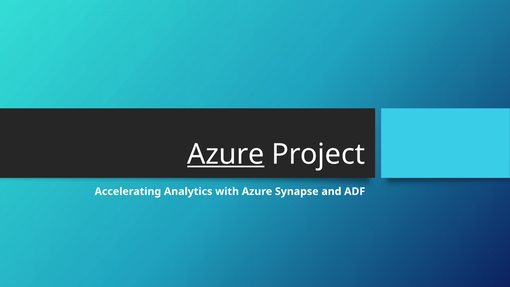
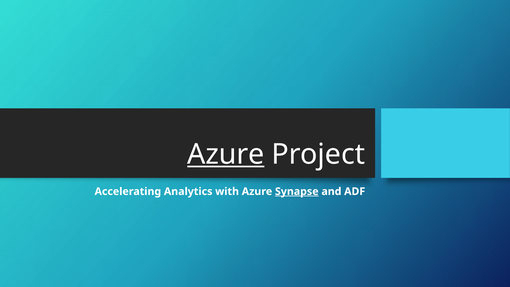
Synapse underline: none -> present (297, 191)
